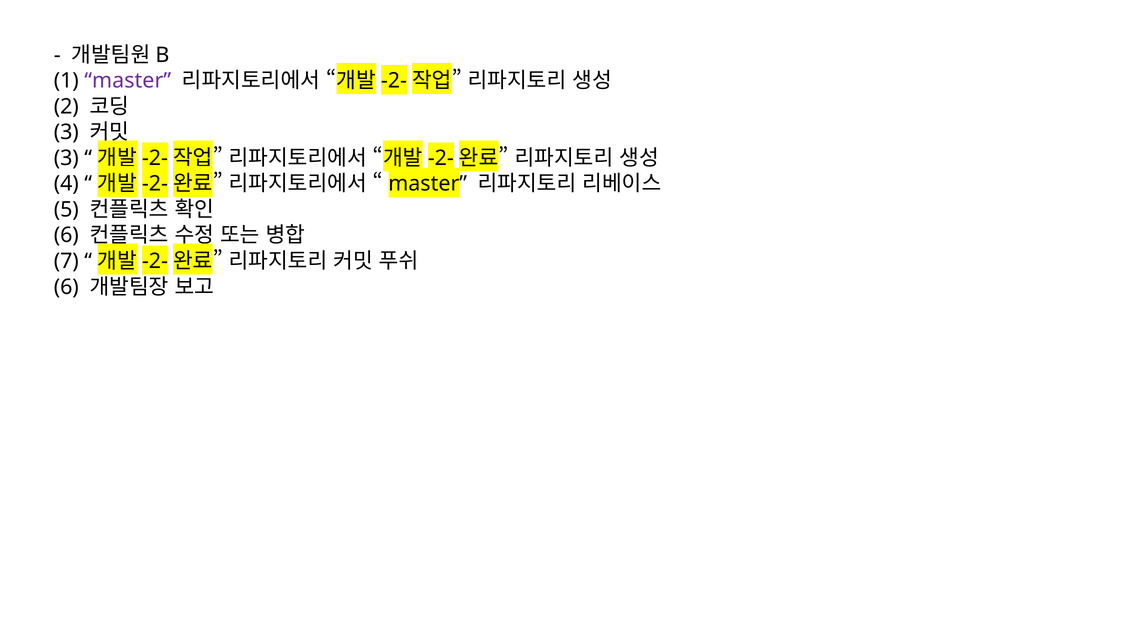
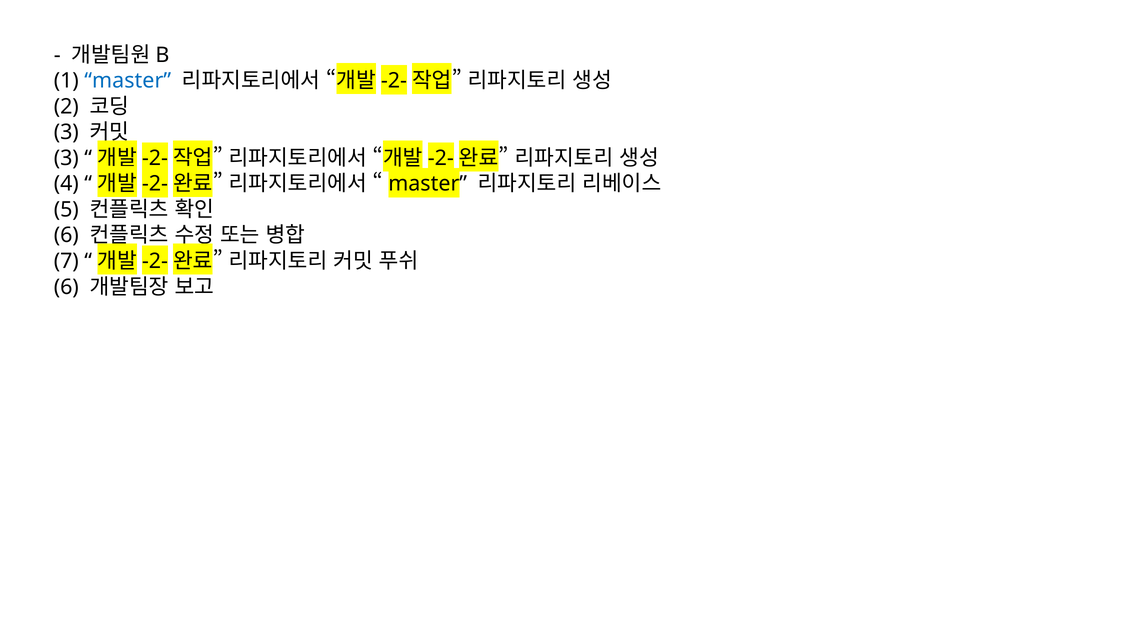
master colour: purple -> blue (128, 81)
